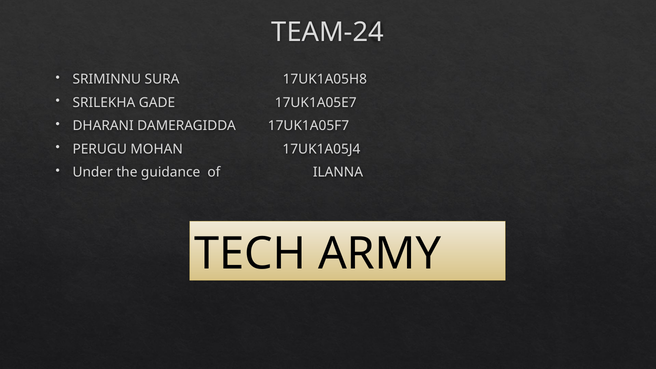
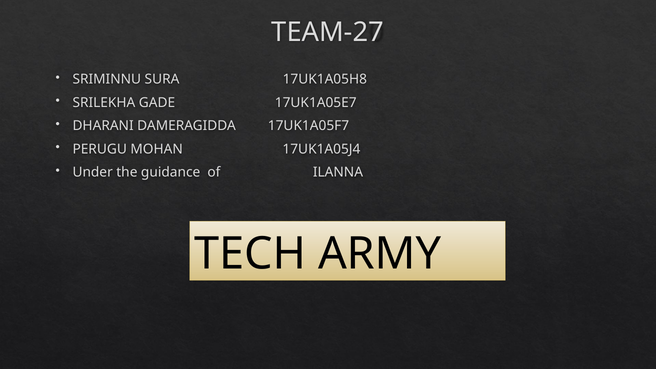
TEAM-24: TEAM-24 -> TEAM-27 (328, 32)
